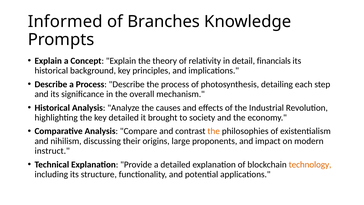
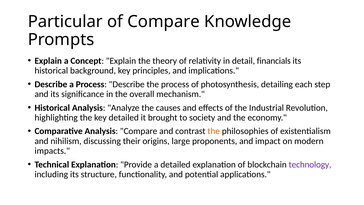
Informed: Informed -> Particular (65, 22)
of Branches: Branches -> Compare (164, 22)
instruct: instruct -> impacts (52, 151)
technology colour: orange -> purple (310, 164)
